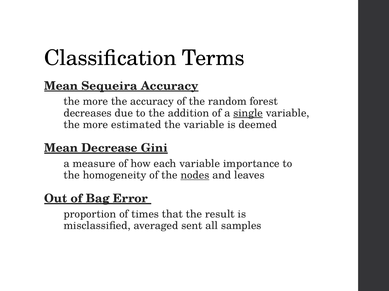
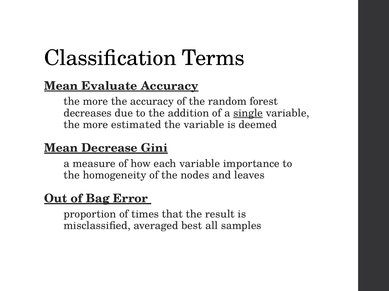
Sequeira: Sequeira -> Evaluate (109, 86)
nodes underline: present -> none (195, 176)
sent: sent -> best (192, 226)
